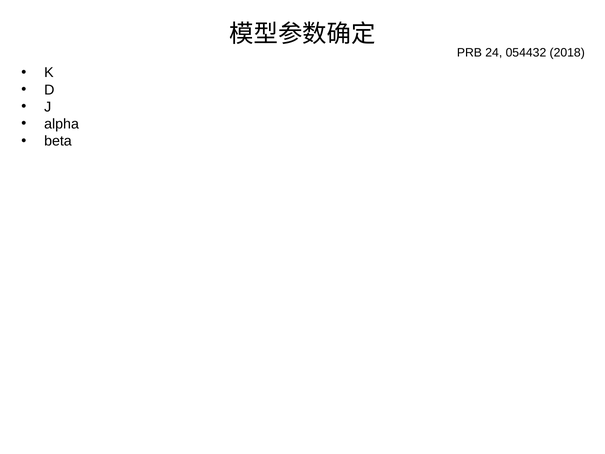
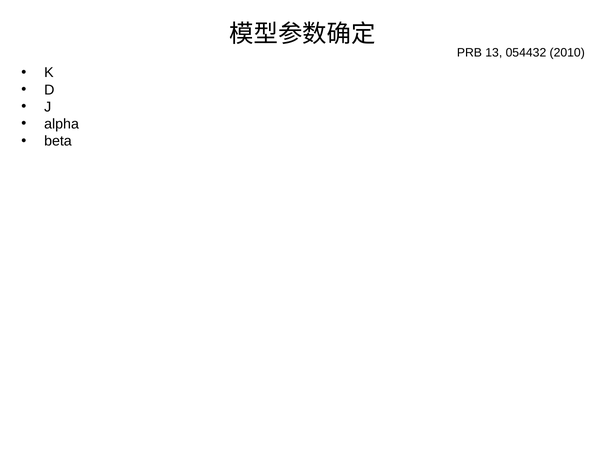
24: 24 -> 13 (494, 53)
2018: 2018 -> 2010 (567, 53)
